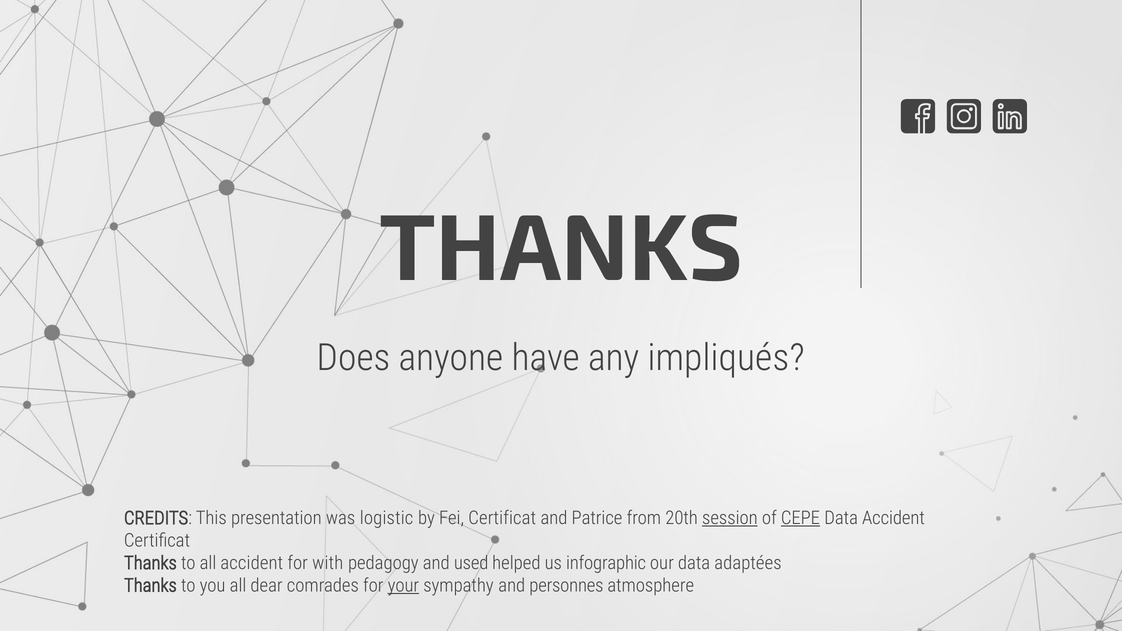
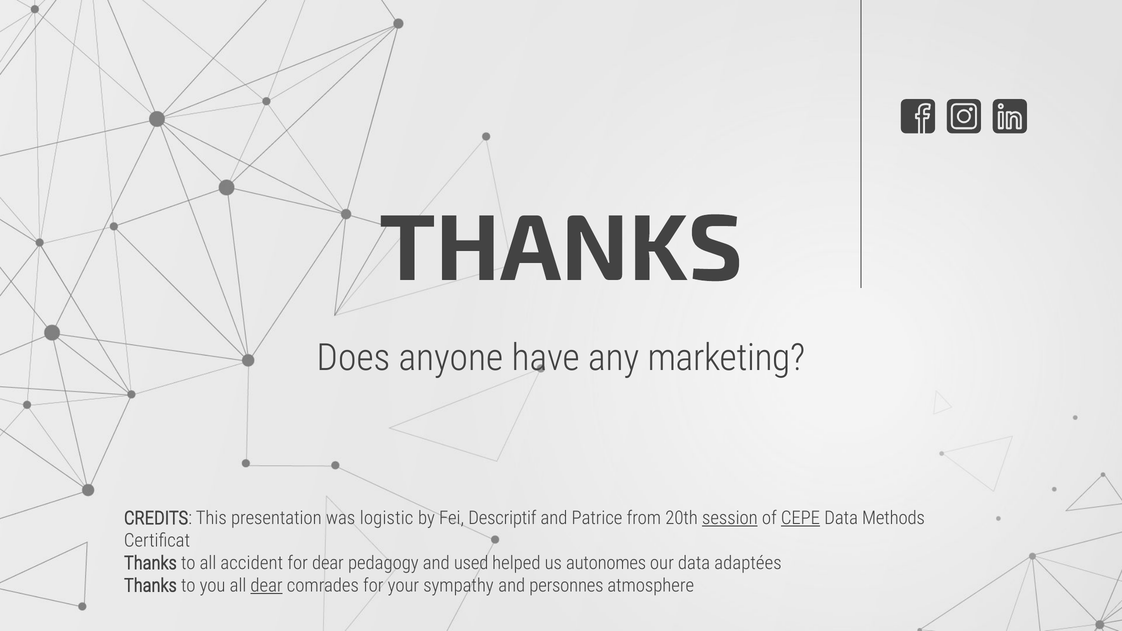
impliqués: impliqués -> marketing (726, 358)
Fei Certificat: Certificat -> Descriptif (502, 518)
Data Accident: Accident -> Methods (893, 518)
for with: with -> dear (328, 563)
infographic: infographic -> autonomes (606, 563)
dear underline: none -> present (267, 586)
your underline: present -> none (403, 586)
